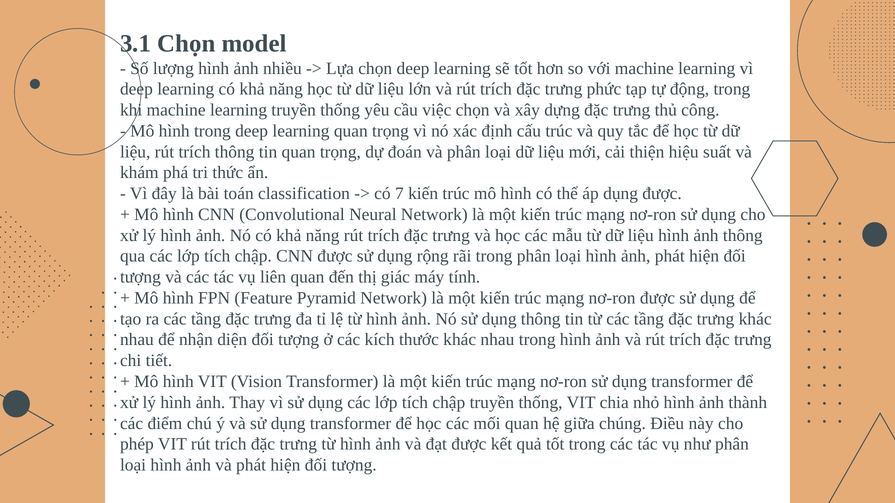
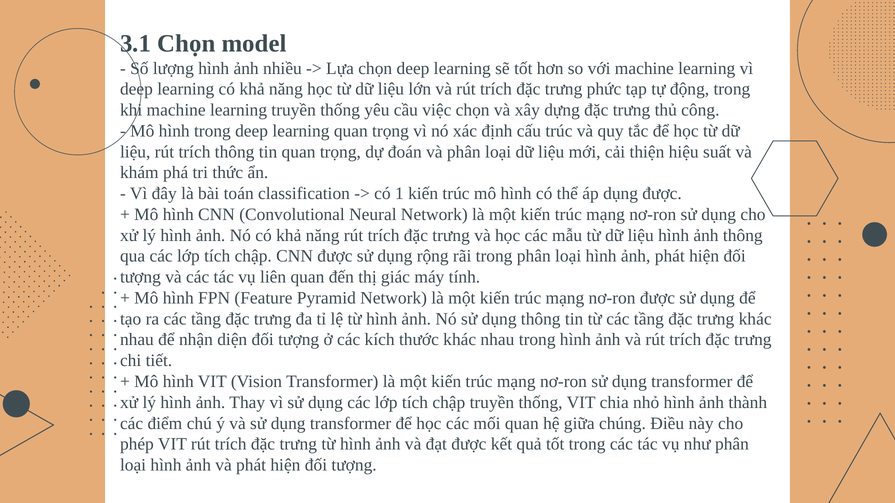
7: 7 -> 1 (399, 194)
